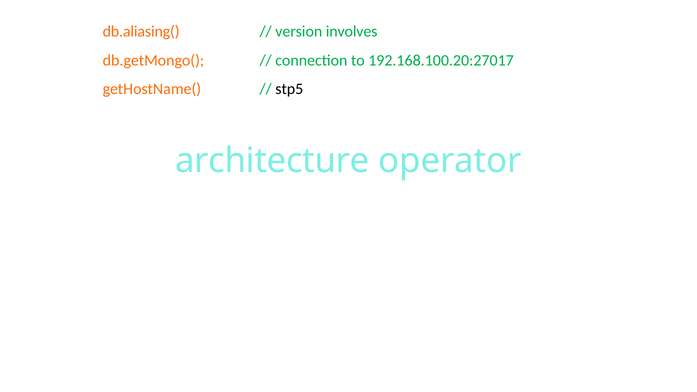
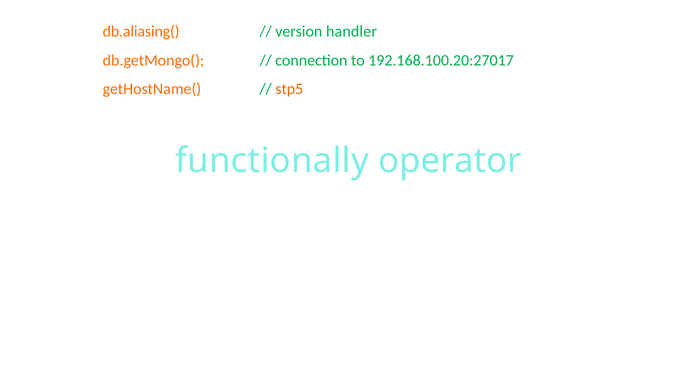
involves: involves -> handler (351, 32)
stp5 colour: black -> orange (289, 89)
architecture: architecture -> functionally (272, 161)
